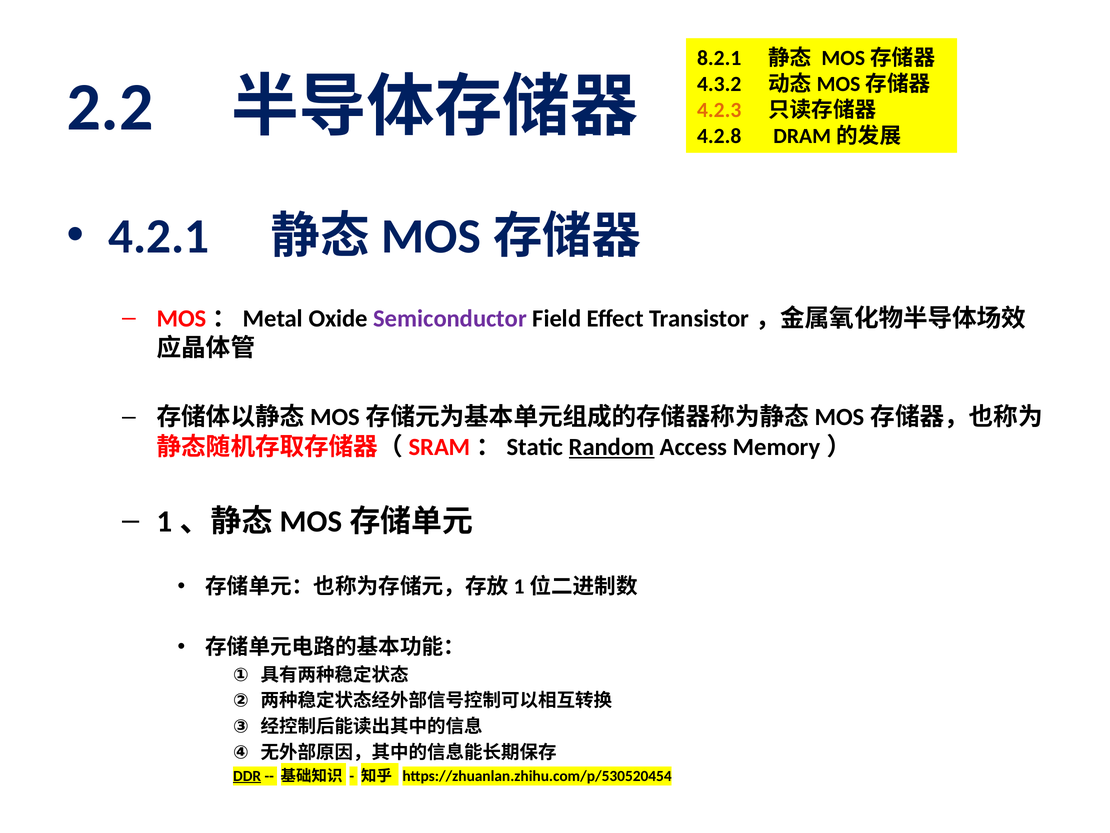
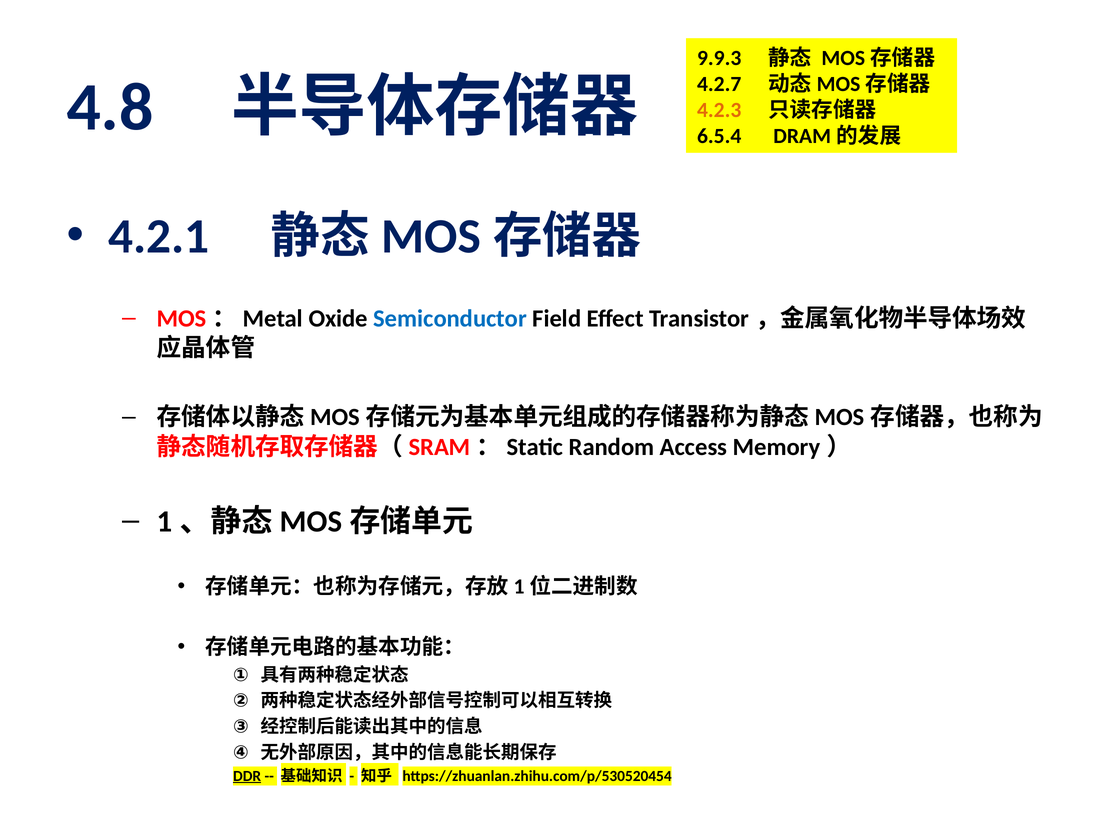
8.2.1: 8.2.1 -> 9.9.3 (719, 58)
4.3.2: 4.3.2 -> 4.2.7 (719, 84)
2.2: 2.2 -> 4.8 (110, 107)
4.2.8: 4.2.8 -> 6.5.4 (719, 136)
Semiconductor colour: purple -> blue (450, 318)
Random underline: present -> none (612, 447)
